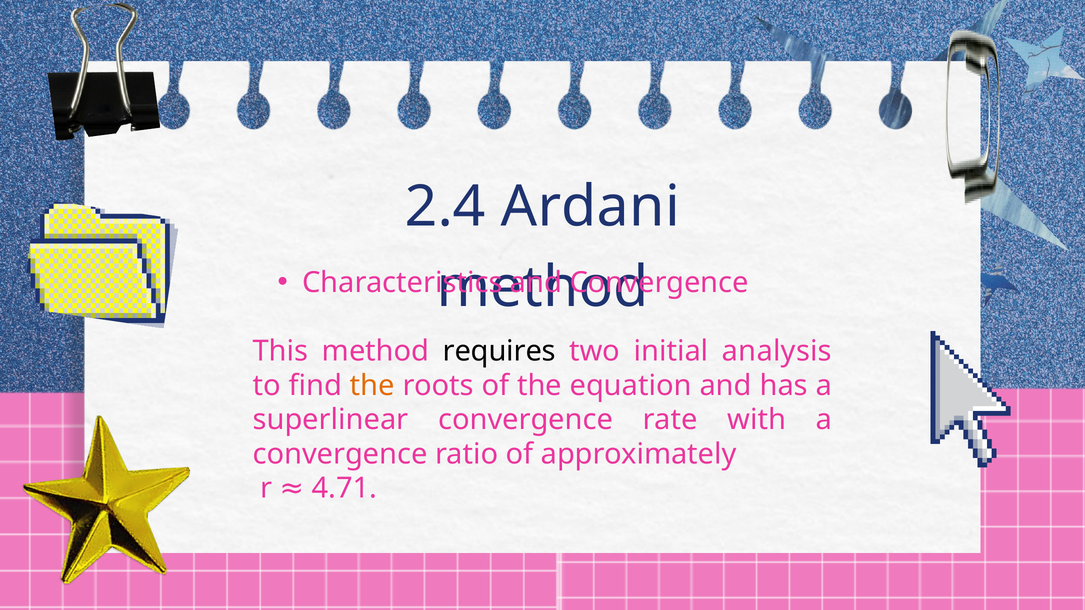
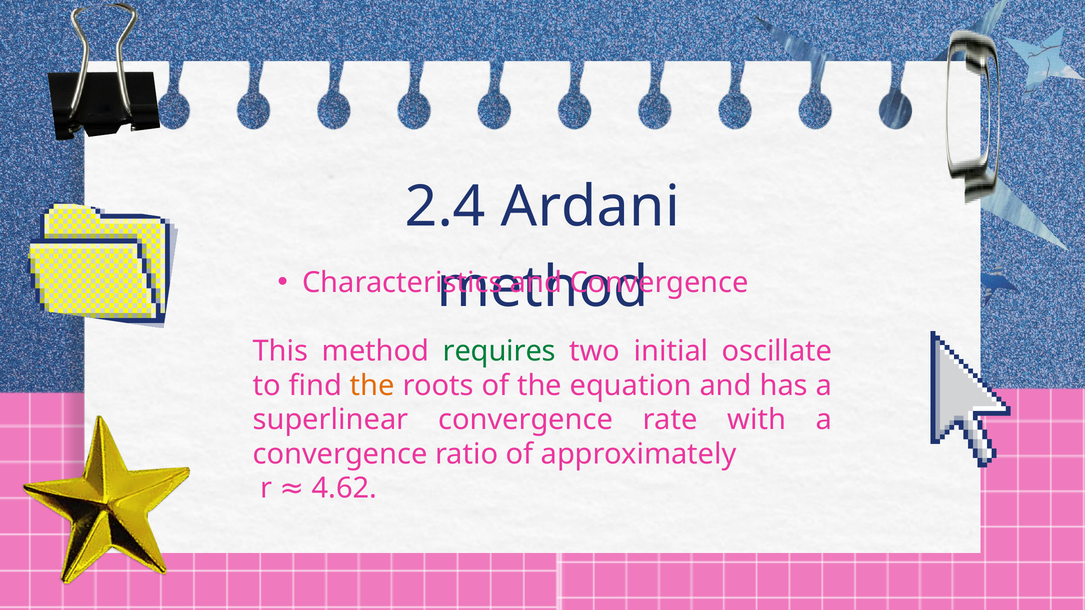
requires colour: black -> green (499, 352)
analysis: analysis -> oscillate (777, 352)
4.71: 4.71 -> 4.62 (344, 489)
